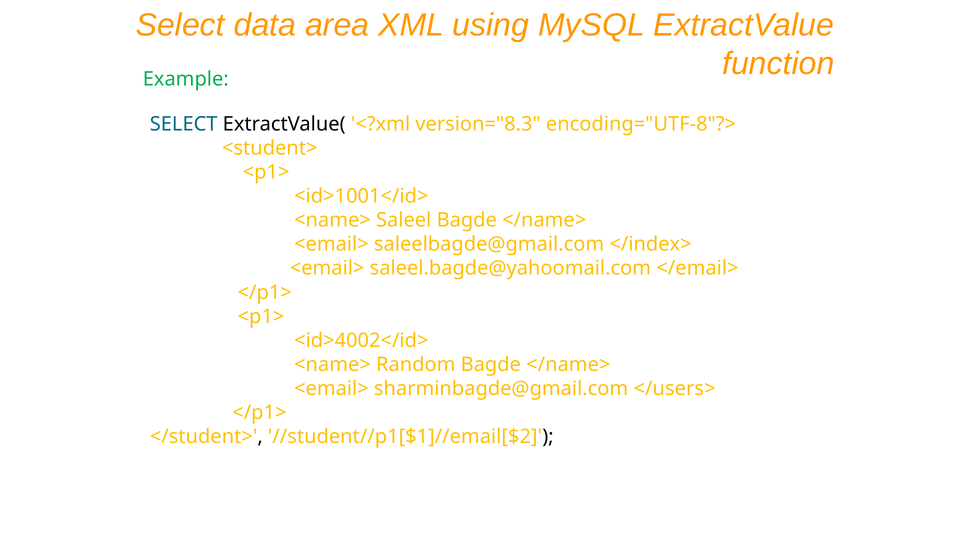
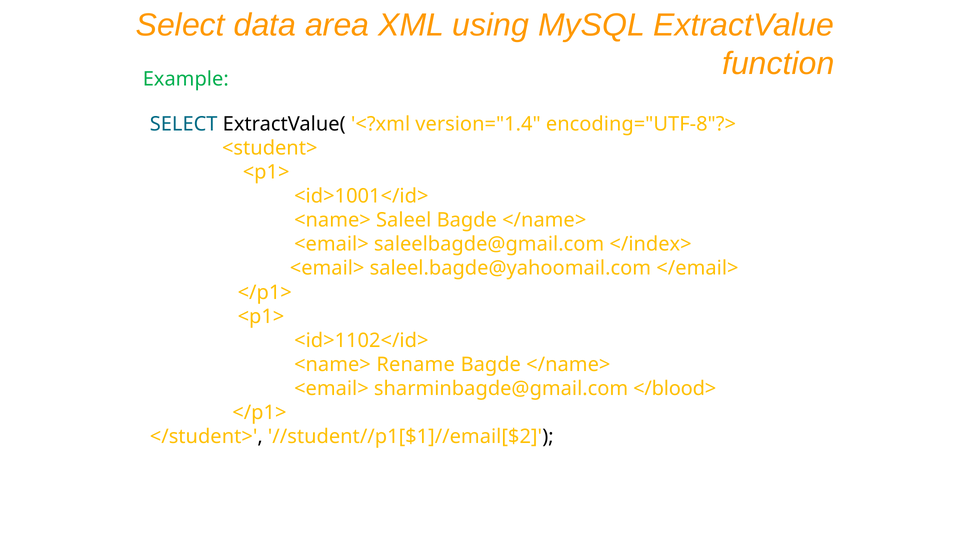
version="8.3: version="8.3 -> version="1.4 (478, 124)
<id>4002</id>: <id>4002</id> -> <id>1102</id> (361, 341)
Random: Random -> Rename (416, 365)
</users>: </users> -> </blood> (675, 389)
